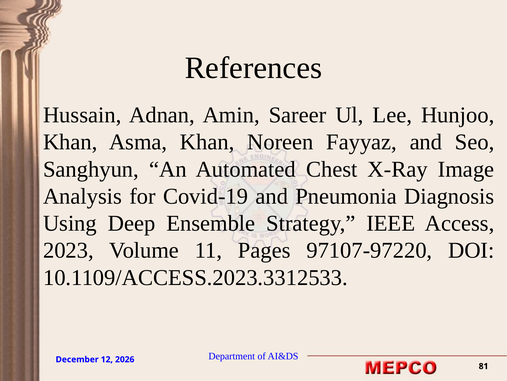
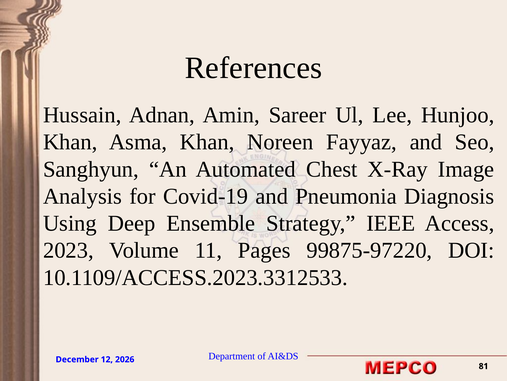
97107-97220: 97107-97220 -> 99875-97220 (369, 250)
